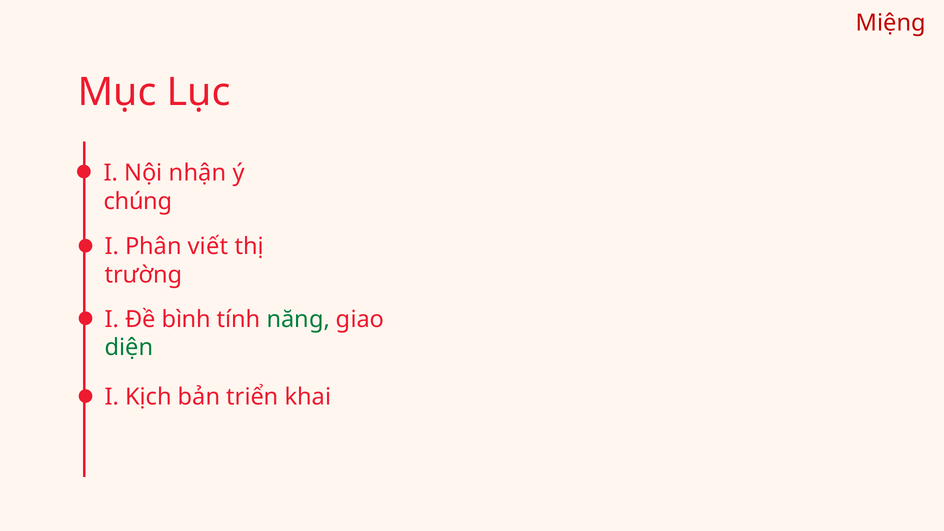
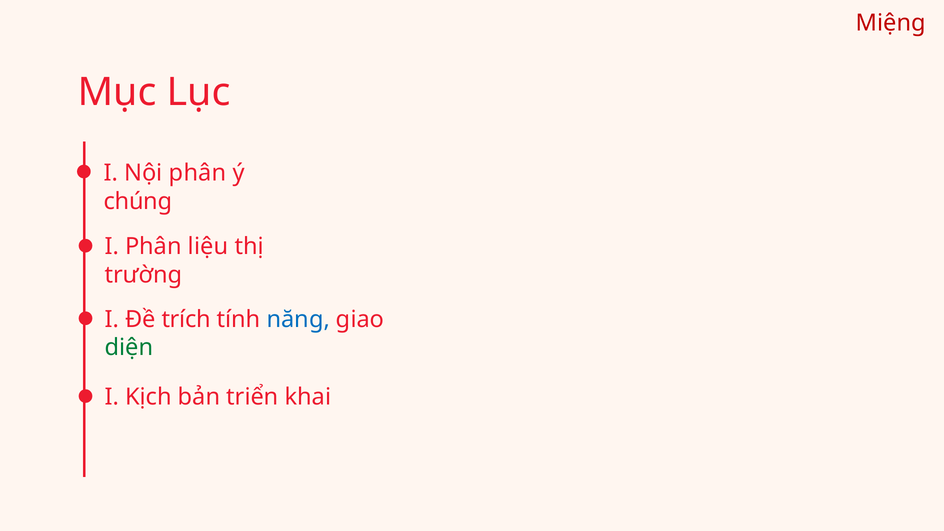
Nội nhận: nhận -> phân (198, 173)
viết: viết -> liệu (208, 247)
bình: bình -> trích (186, 319)
năng colour: green -> blue (298, 319)
